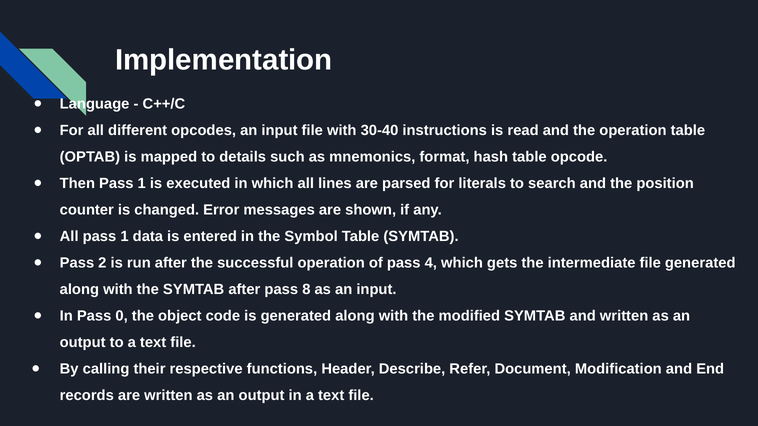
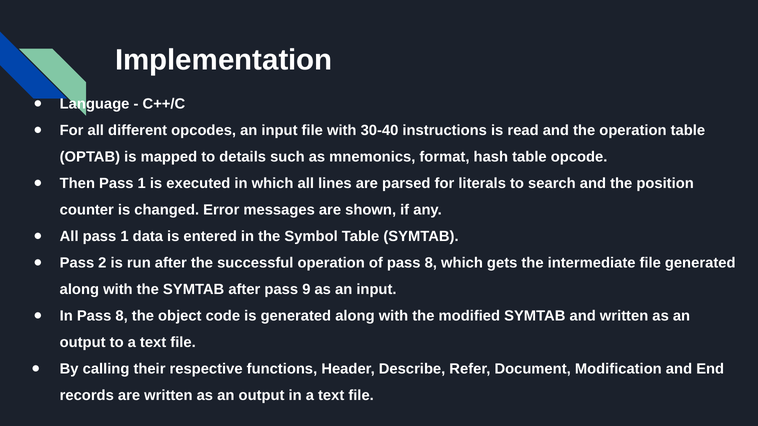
of pass 4: 4 -> 8 (431, 263)
8: 8 -> 9 (306, 290)
In Pass 0: 0 -> 8 (122, 316)
